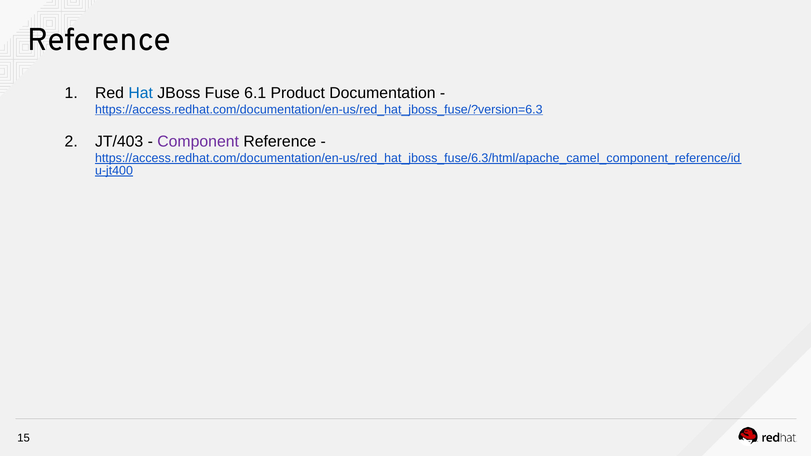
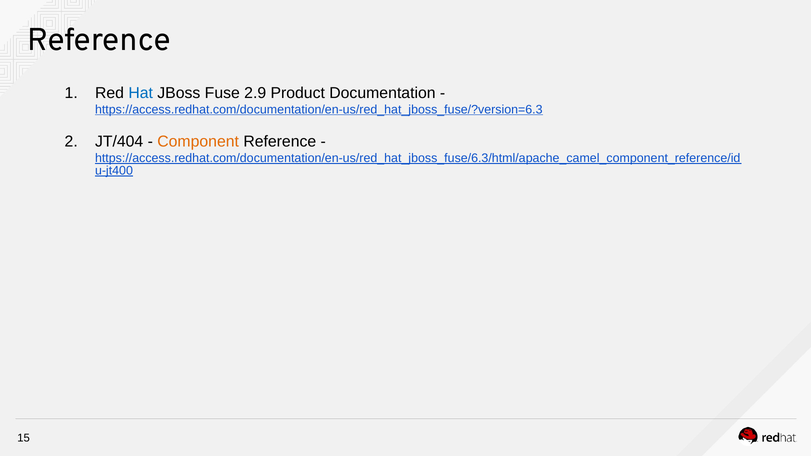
6.1: 6.1 -> 2.9 (255, 93)
JT/403: JT/403 -> JT/404 (119, 142)
Component colour: purple -> orange (198, 142)
